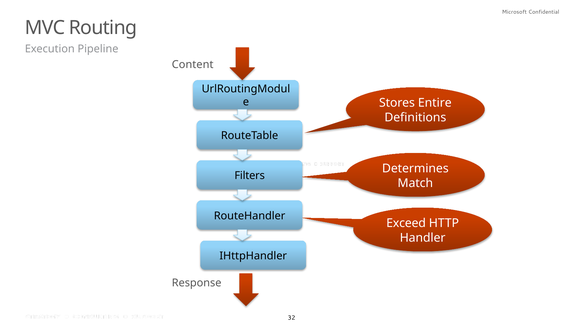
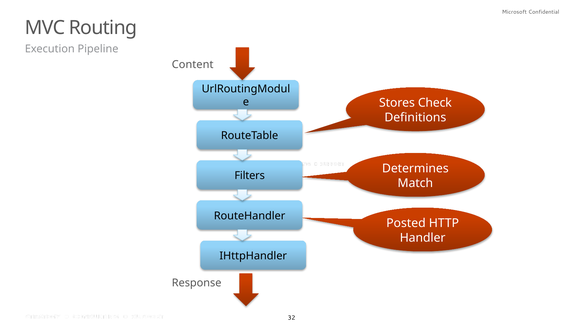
Entire: Entire -> Check (435, 103)
Exceed: Exceed -> Posted (406, 223)
